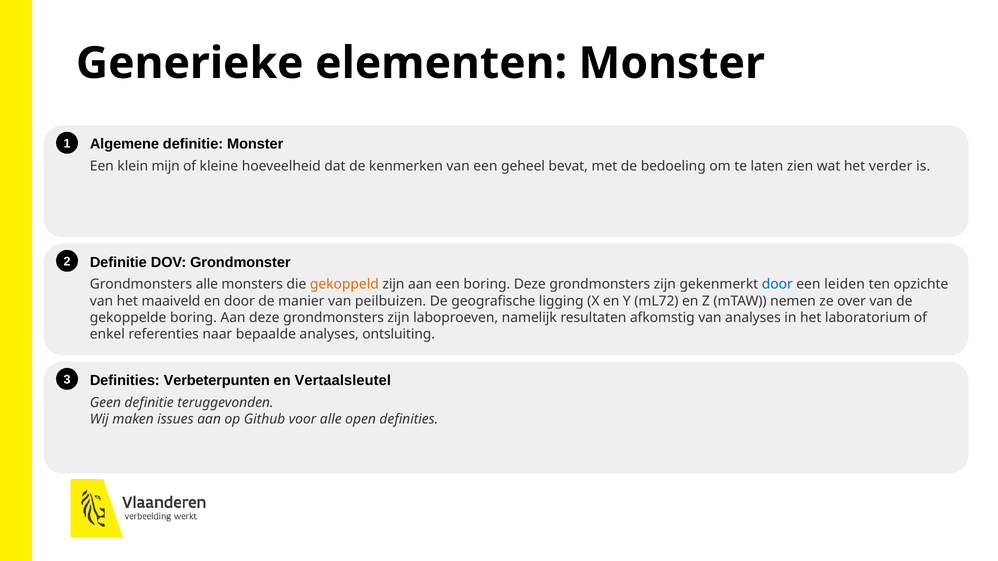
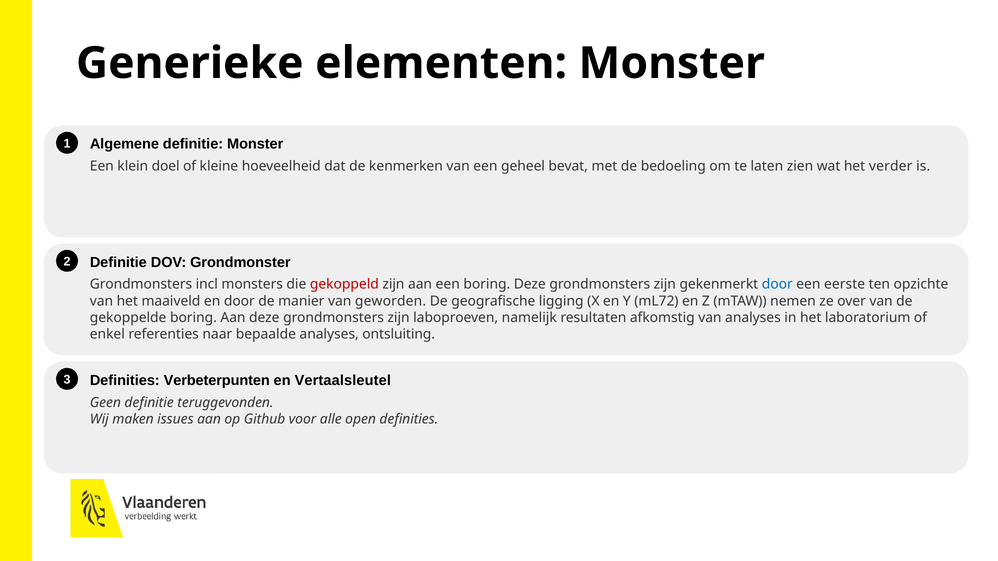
mijn: mijn -> doel (166, 166)
Grondmonsters alle: alle -> incl (207, 285)
gekoppeld colour: orange -> red (344, 285)
leiden: leiden -> eerste (845, 285)
peilbuizen: peilbuizen -> geworden (391, 301)
